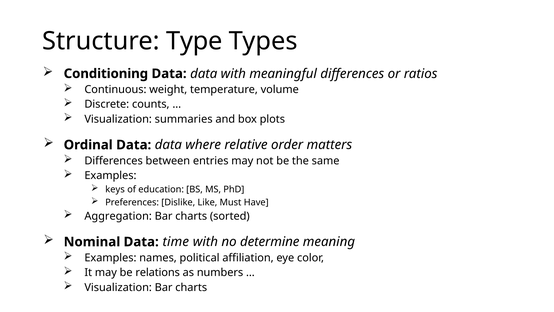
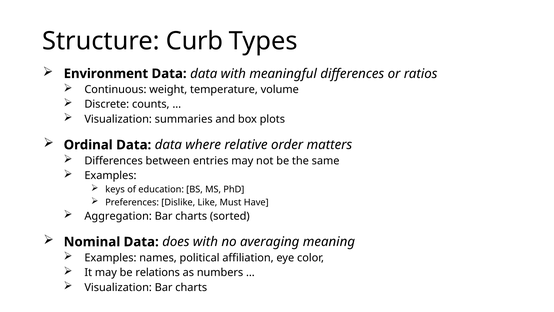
Type: Type -> Curb (194, 41)
Conditioning: Conditioning -> Environment (106, 74)
time: time -> does (176, 242)
determine: determine -> averaging (270, 242)
